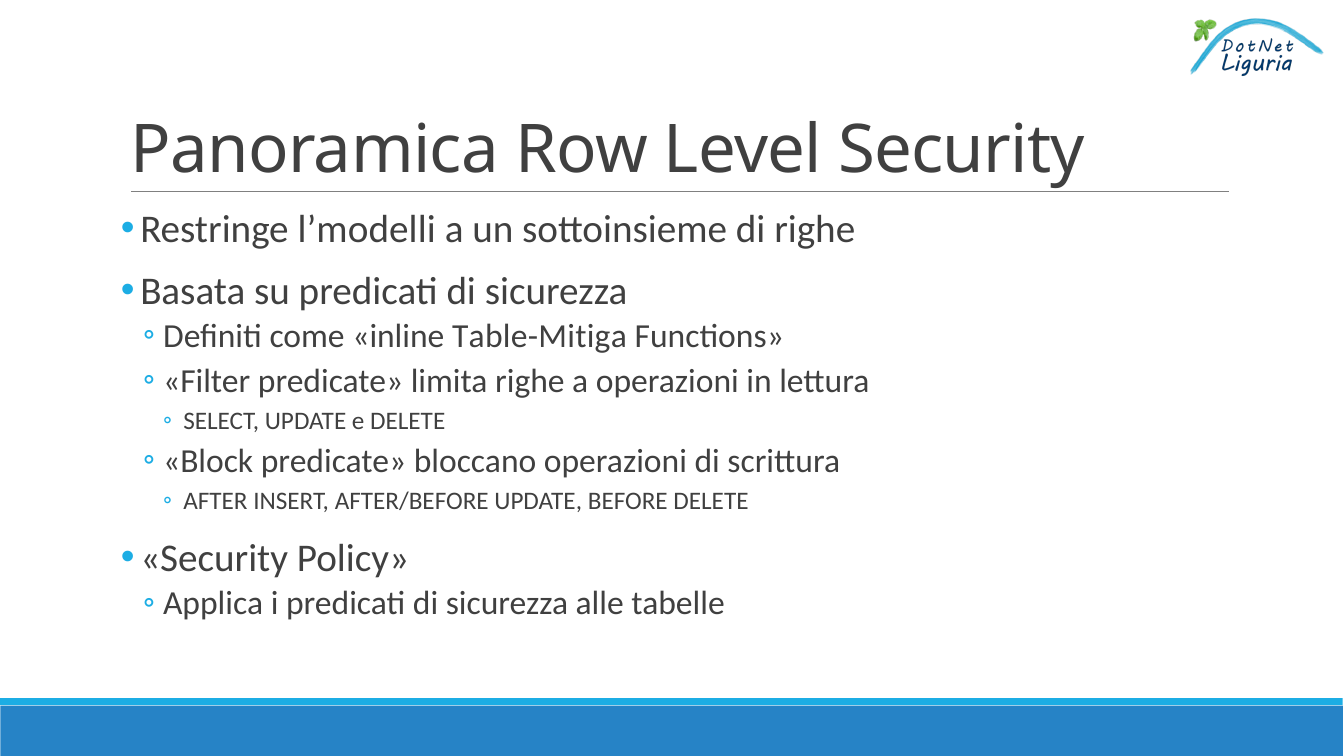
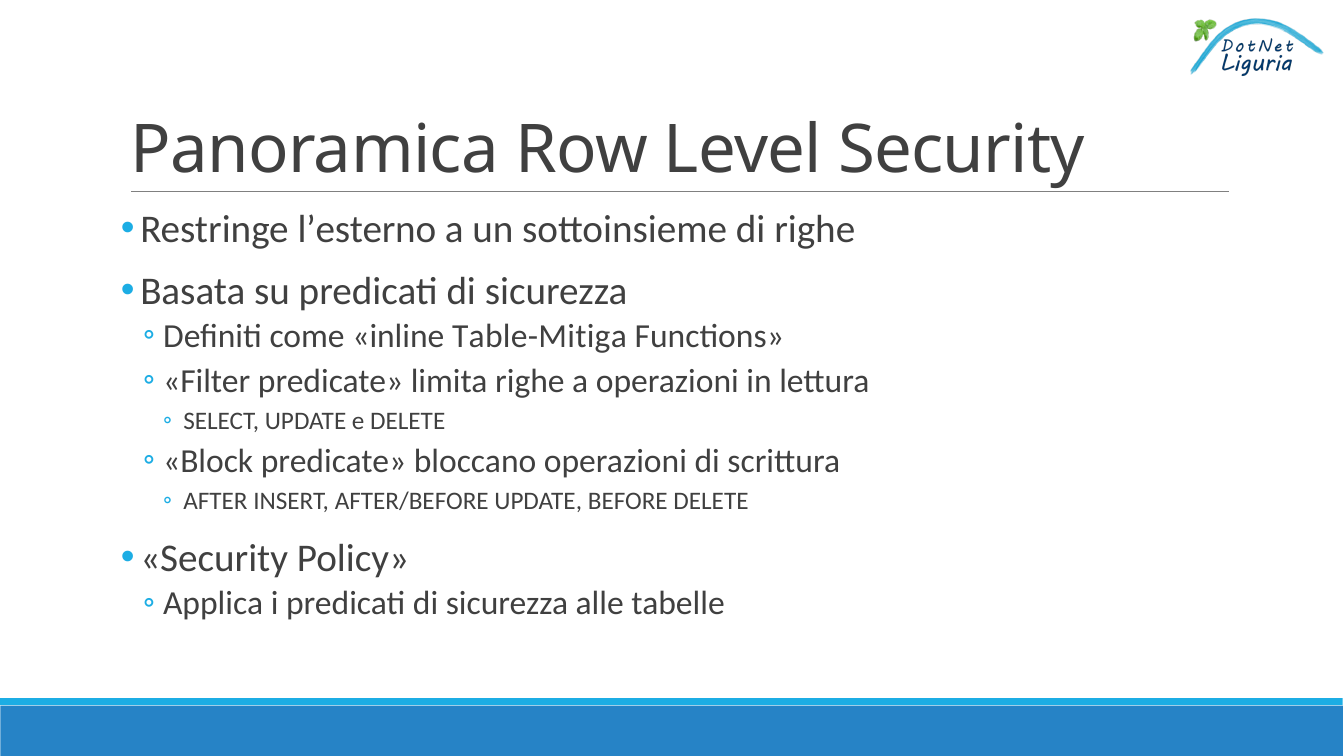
l’modelli: l’modelli -> l’esterno (367, 229)
